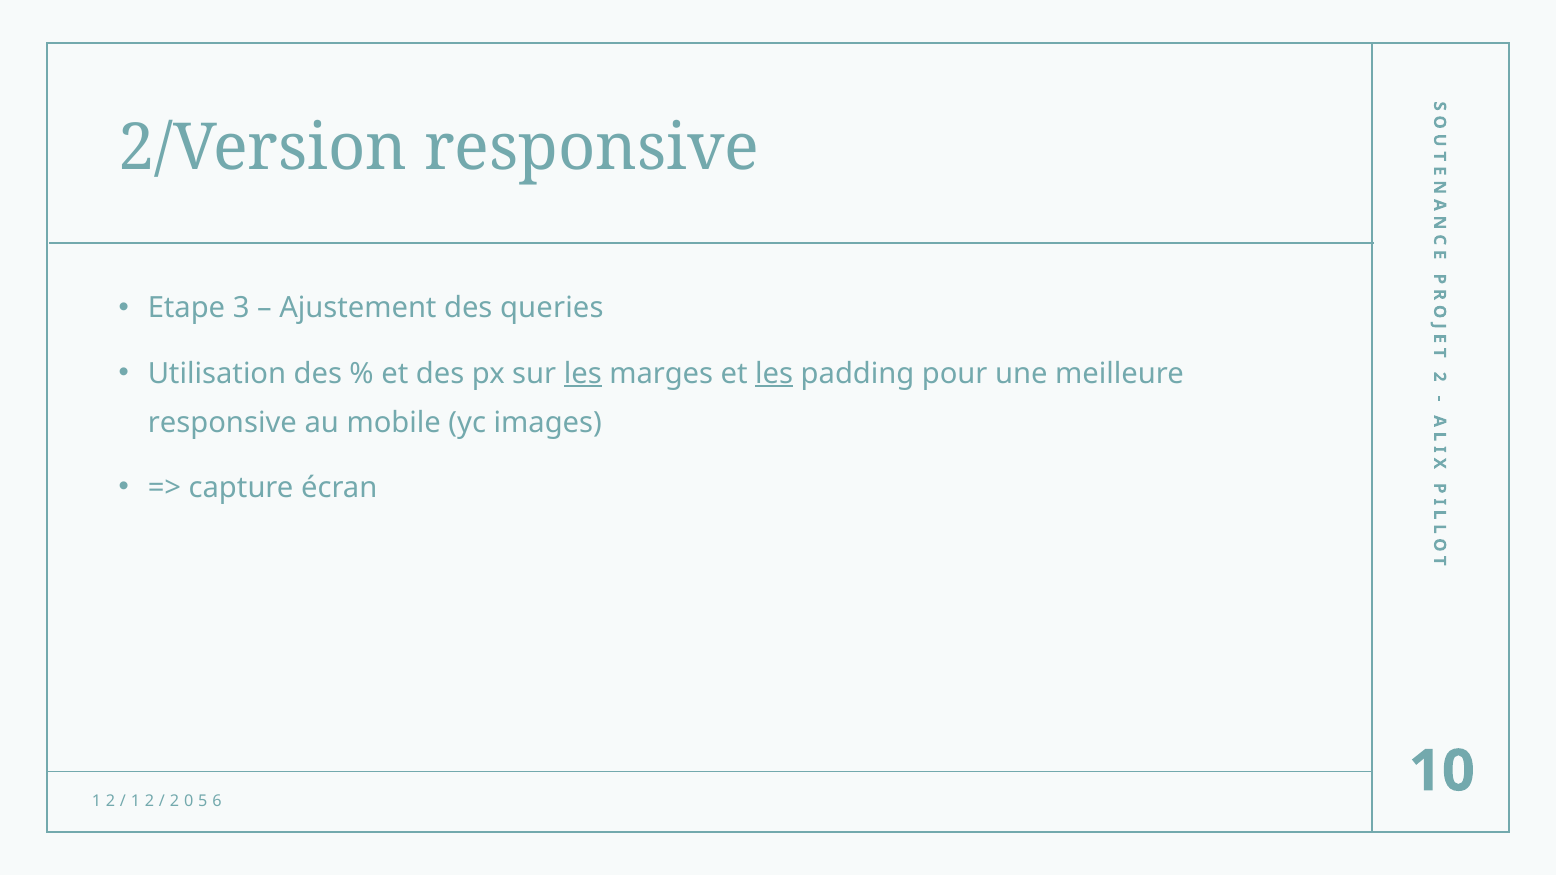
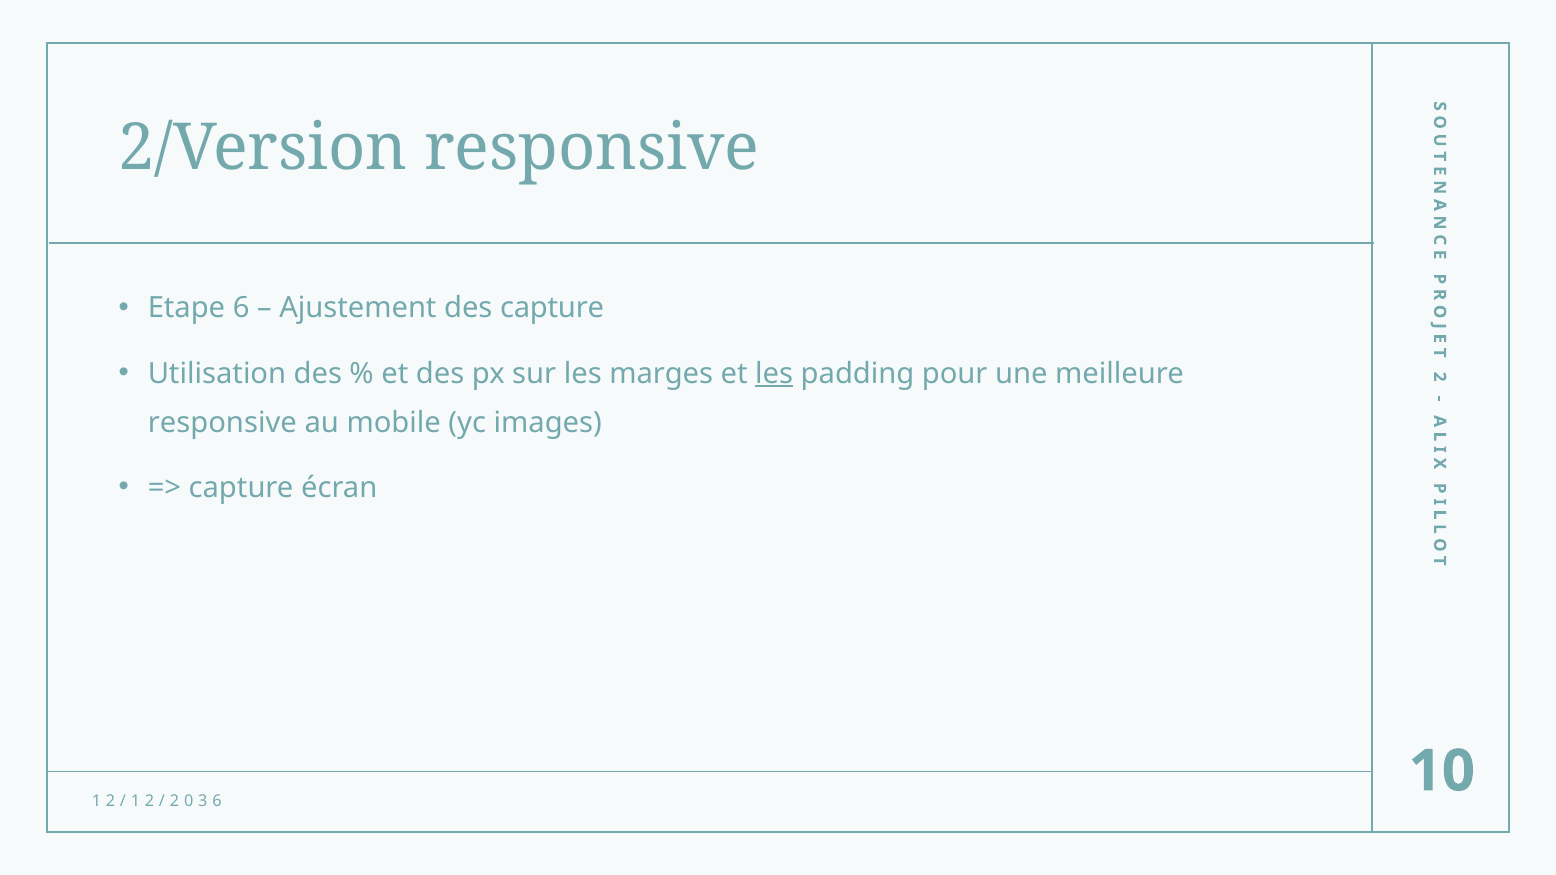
Etape 3: 3 -> 6 (241, 308)
des queries: queries -> capture (552, 308)
les underline: present -> none (583, 374)
5: 5 -> 3 (203, 802)
